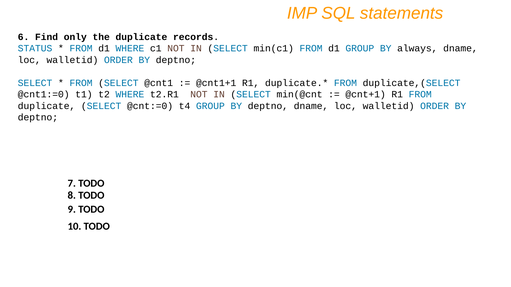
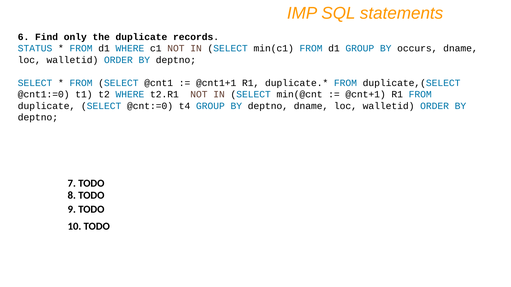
always: always -> occurs (417, 49)
